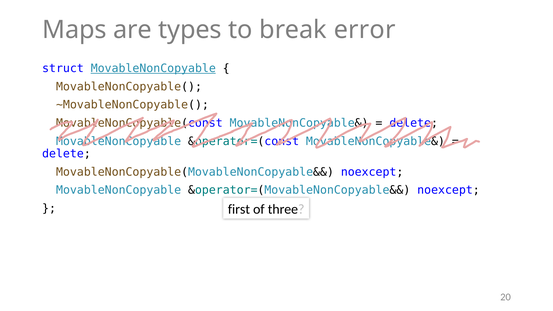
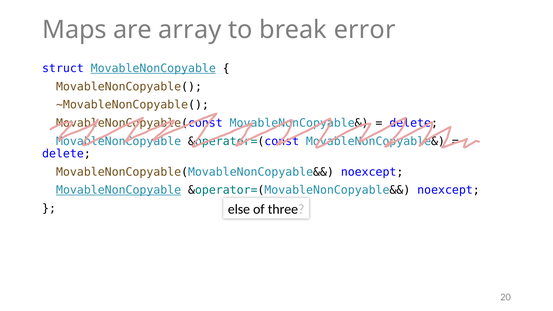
types: types -> array (190, 30)
MovableNonCopyable underline: none -> present (119, 190)
first: first -> else (239, 209)
